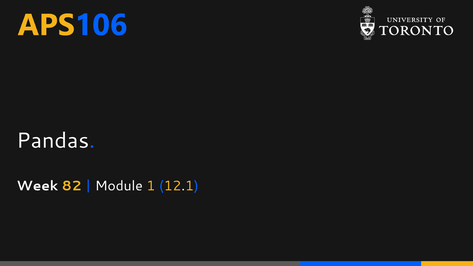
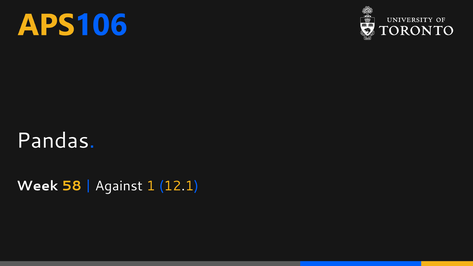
82: 82 -> 58 (72, 186)
Module: Module -> Against (119, 186)
